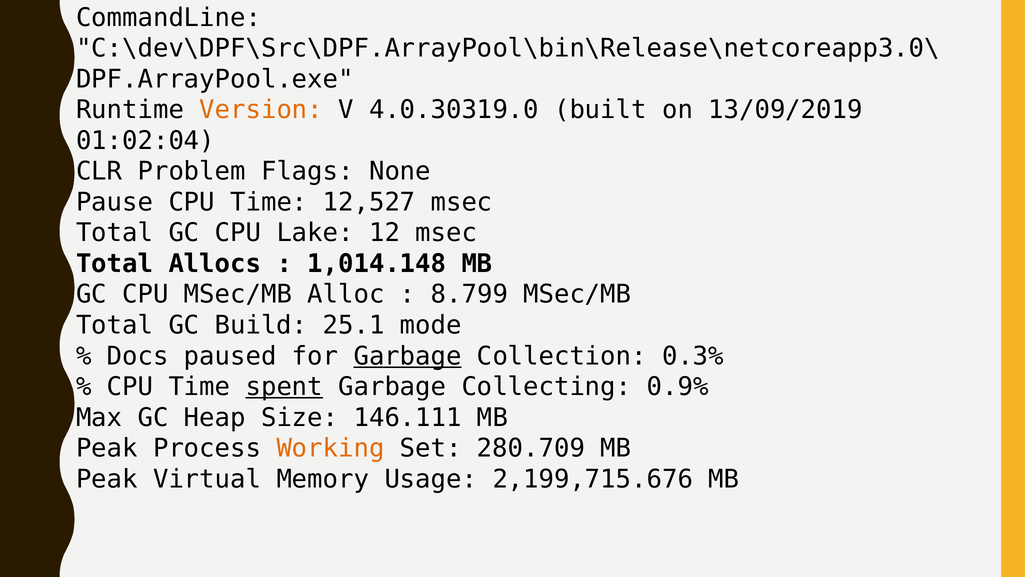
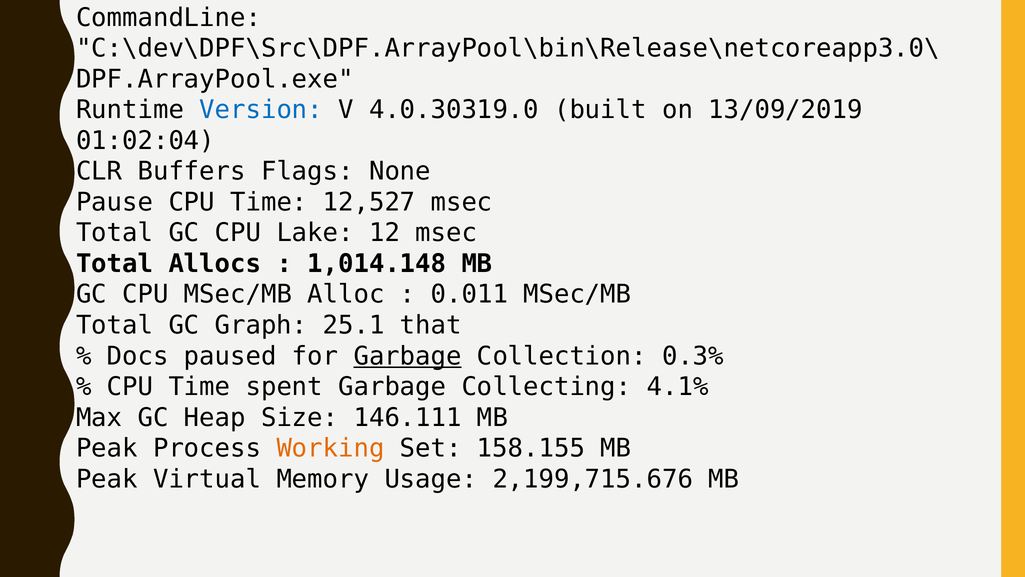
Version colour: orange -> blue (261, 110)
Problem: Problem -> Buffers (192, 171)
8.799: 8.799 -> 0.011 (469, 294)
Build: Build -> Graph (261, 325)
mode: mode -> that (431, 325)
spent underline: present -> none (284, 387)
0.9%: 0.9% -> 4.1% (678, 387)
280.709: 280.709 -> 158.155 (531, 448)
